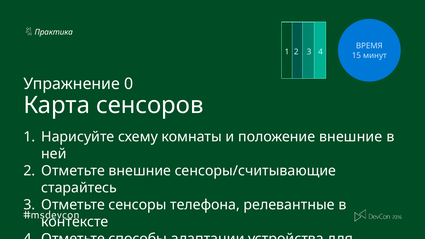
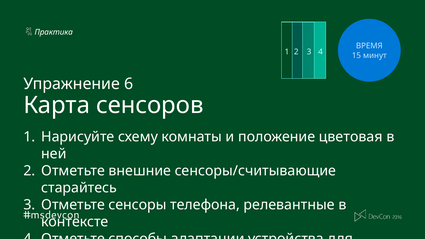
0: 0 -> 6 (129, 84)
положение внешние: внешние -> цветовая (351, 137)
